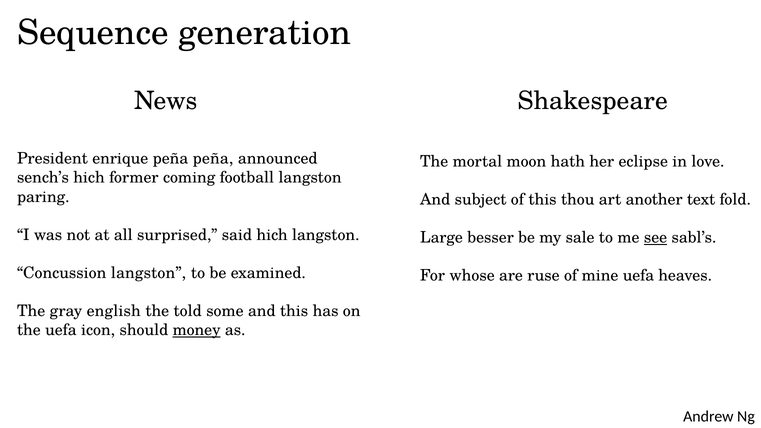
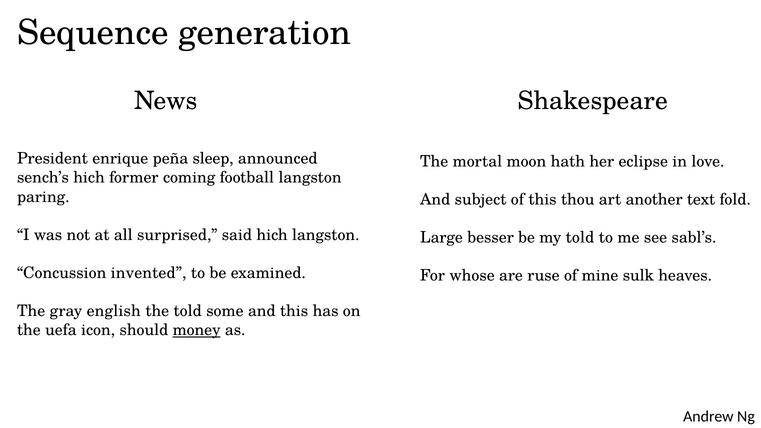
peña peña: peña -> sleep (213, 159)
my sale: sale -> told (580, 238)
see underline: present -> none (656, 238)
Concussion langston: langston -> invented (149, 273)
mine uefa: uefa -> sulk (638, 276)
